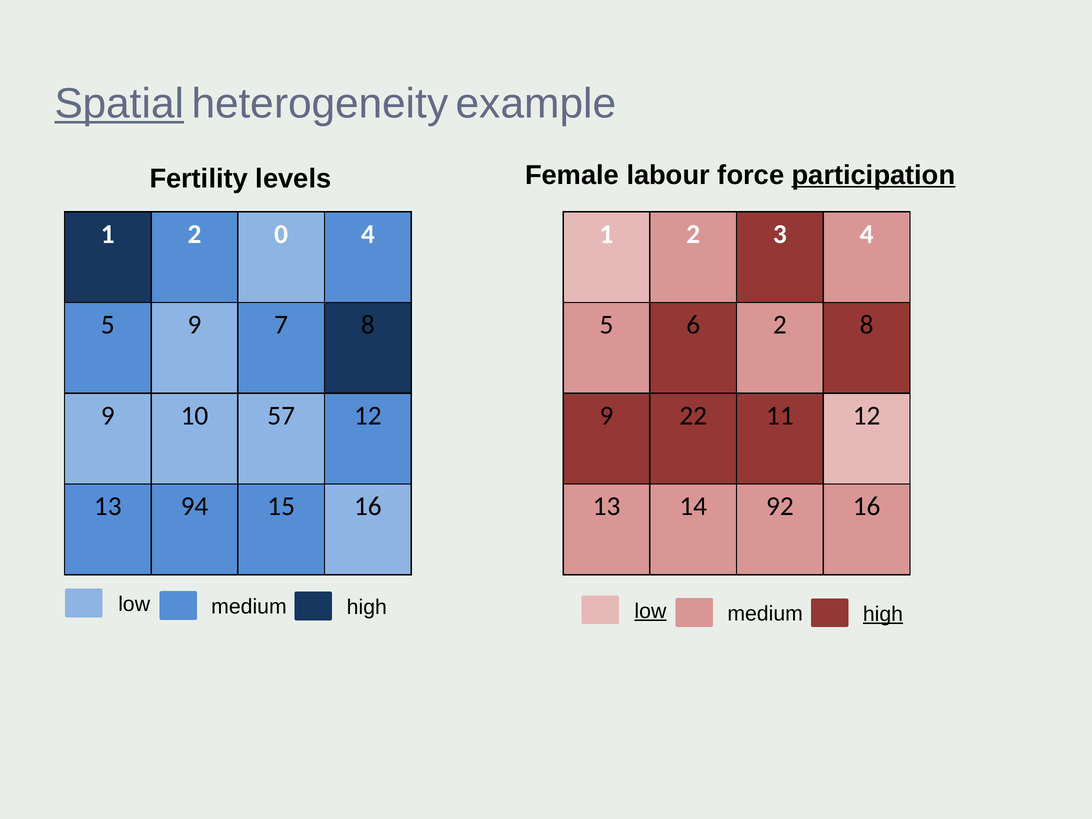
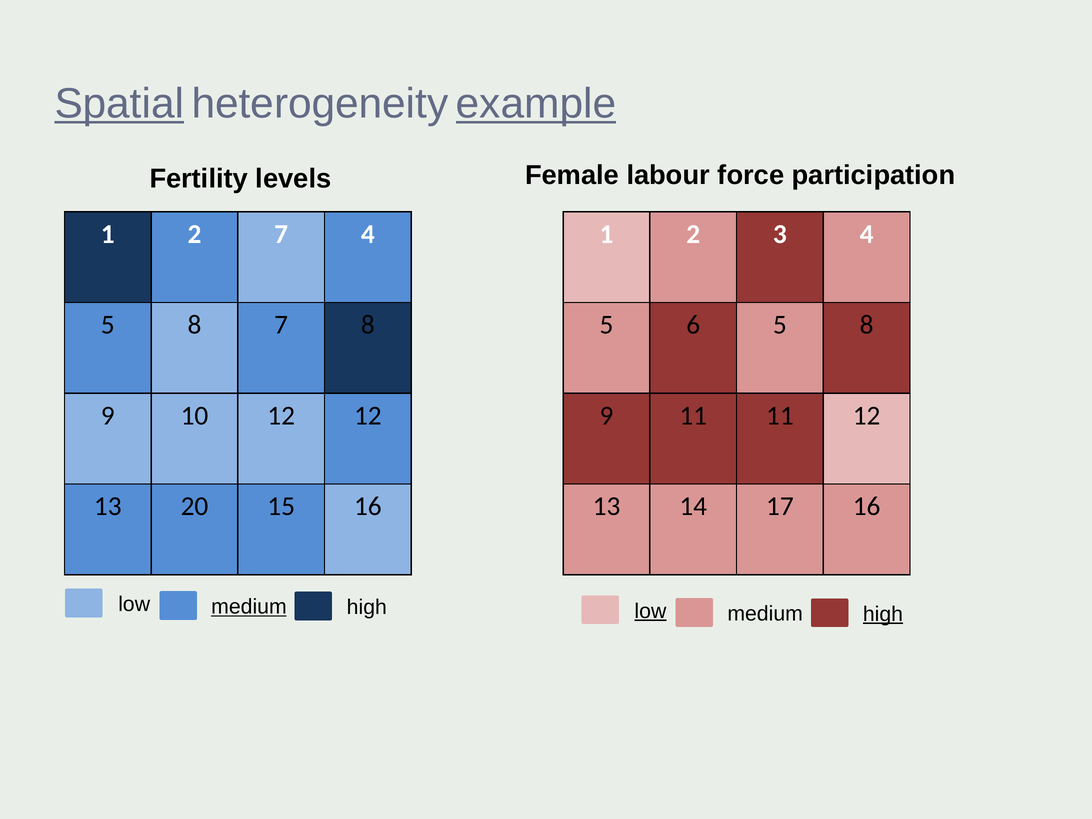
example underline: none -> present (536, 104)
participation underline: present -> none (873, 175)
2 0: 0 -> 7 (281, 234)
9: 9 -> 8 (194, 325)
6 2: 2 -> 5 (780, 325)
10 57: 57 -> 12 (281, 416)
9 22: 22 -> 11 (693, 416)
94: 94 -> 20 (194, 506)
92: 92 -> 17 (780, 506)
medium underline: none -> present (249, 607)
